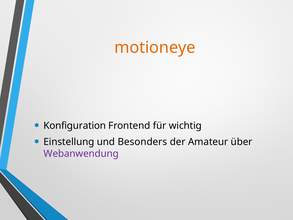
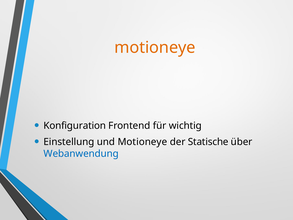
und Besonders: Besonders -> Motioneye (142, 142)
Amateur: Amateur -> Statische (208, 142)
Webanwendung colour: purple -> blue (81, 153)
